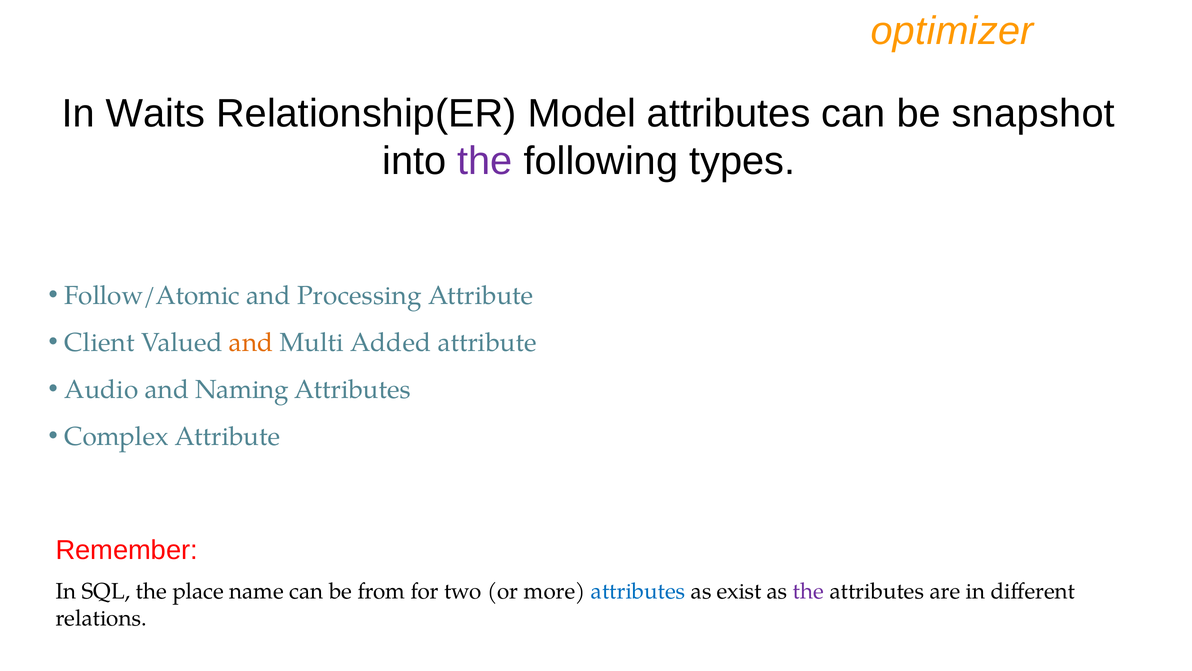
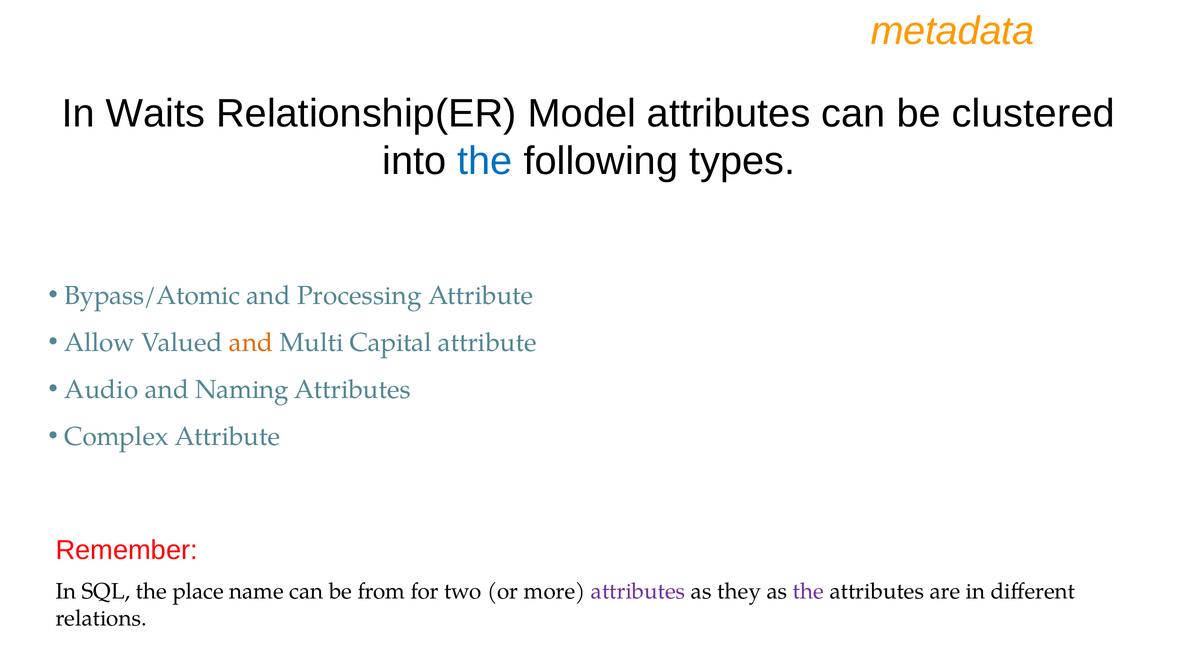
optimizer: optimizer -> metadata (952, 31)
snapshot: snapshot -> clustered (1033, 113)
the colour: purple -> blue (485, 161)
Follow/Atomic: Follow/Atomic -> Bypass/Atomic (152, 296)
Client: Client -> Allow (100, 343)
Added: Added -> Capital (391, 343)
attributes colour: blue -> purple (638, 591)
exist: exist -> they (739, 591)
